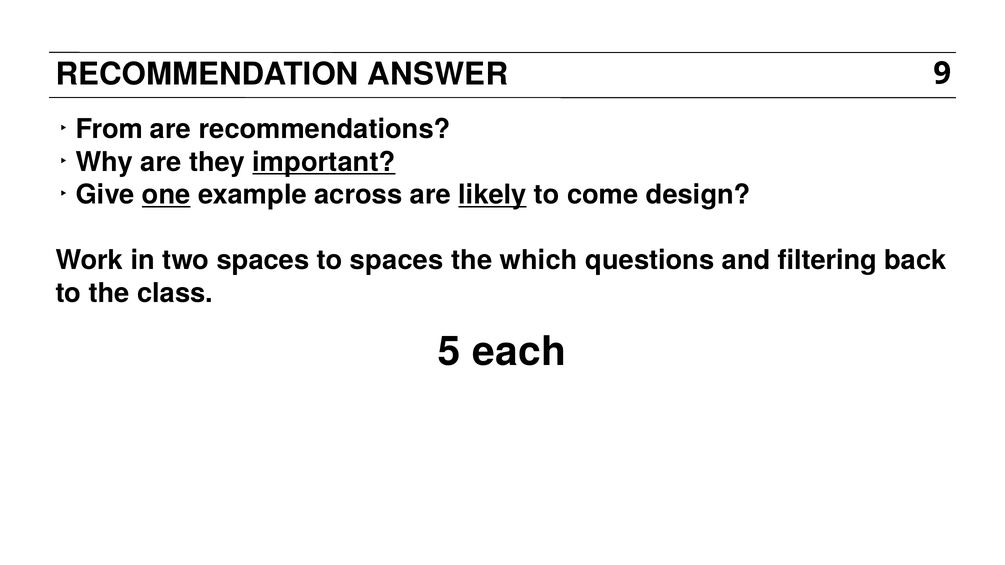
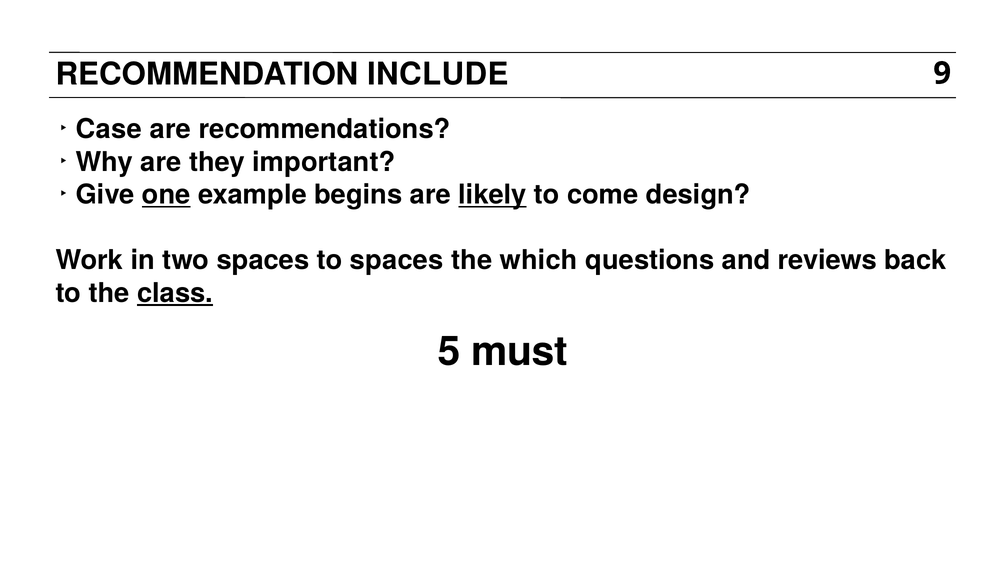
ANSWER: ANSWER -> INCLUDE (438, 74)
From: From -> Case (109, 129)
important underline: present -> none (324, 162)
across: across -> begins (358, 195)
filtering: filtering -> reviews (827, 260)
class underline: none -> present (175, 293)
each: each -> must (520, 351)
